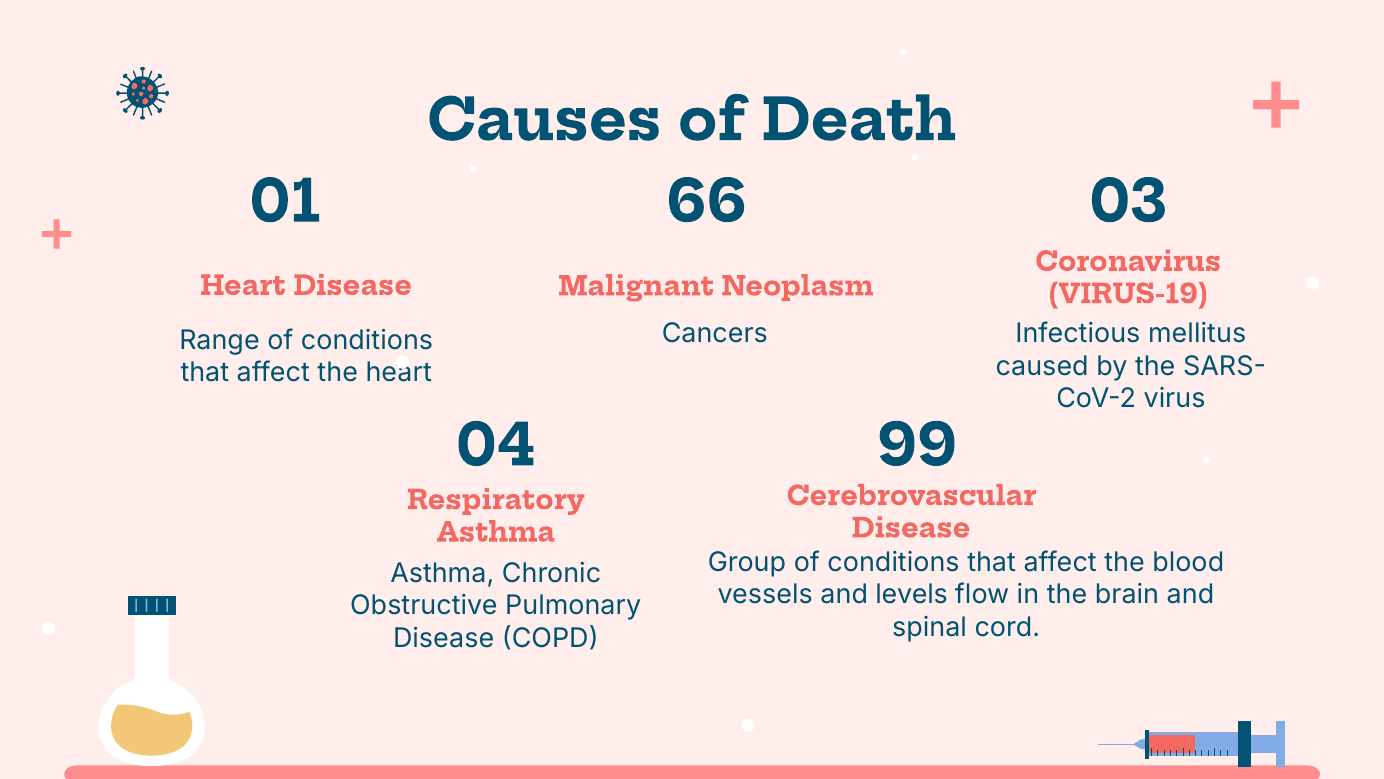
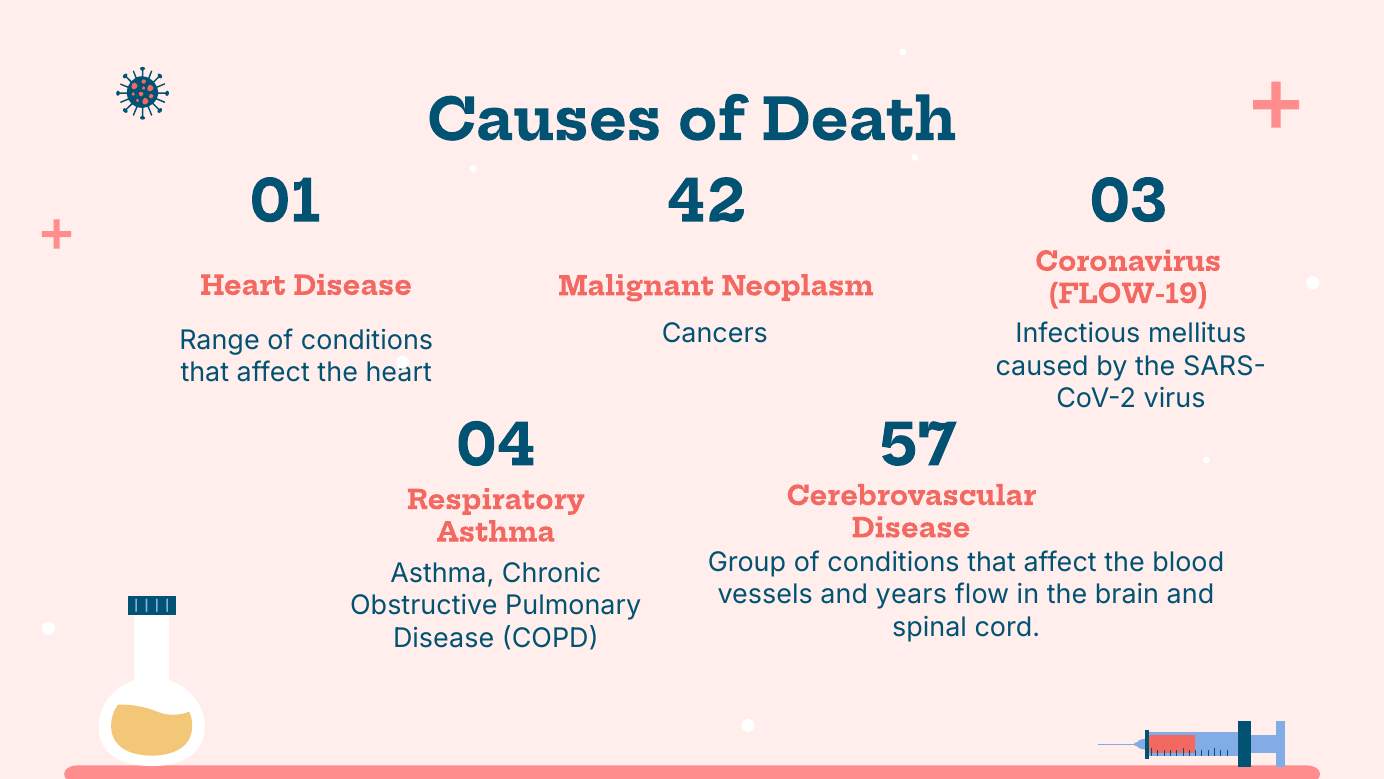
66: 66 -> 42 (706, 202)
VIRUS-19: VIRUS-19 -> FLOW-19 (1128, 294)
99: 99 -> 57 (917, 446)
levels: levels -> years (911, 595)
